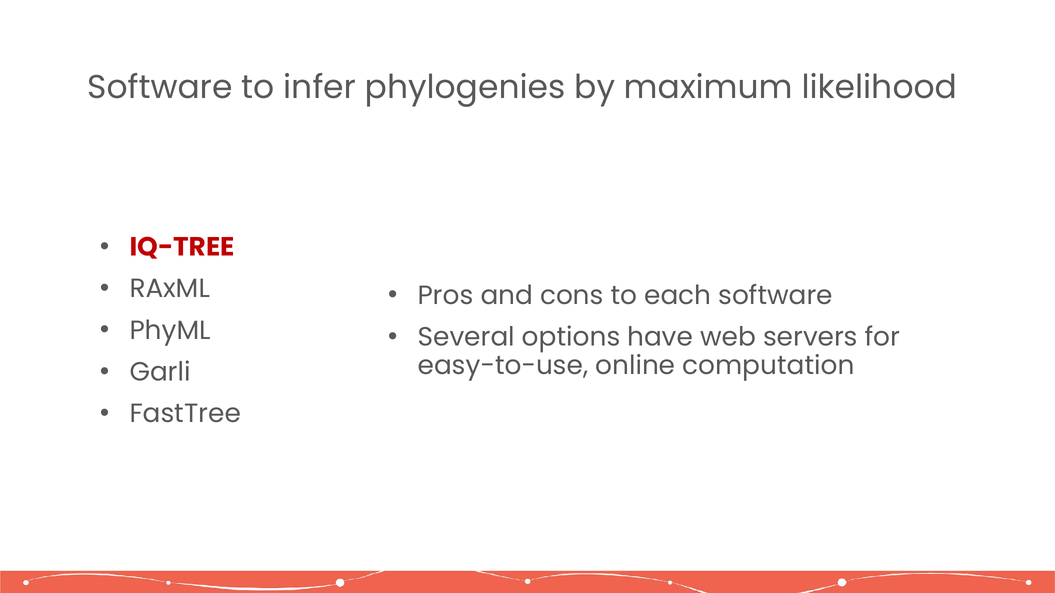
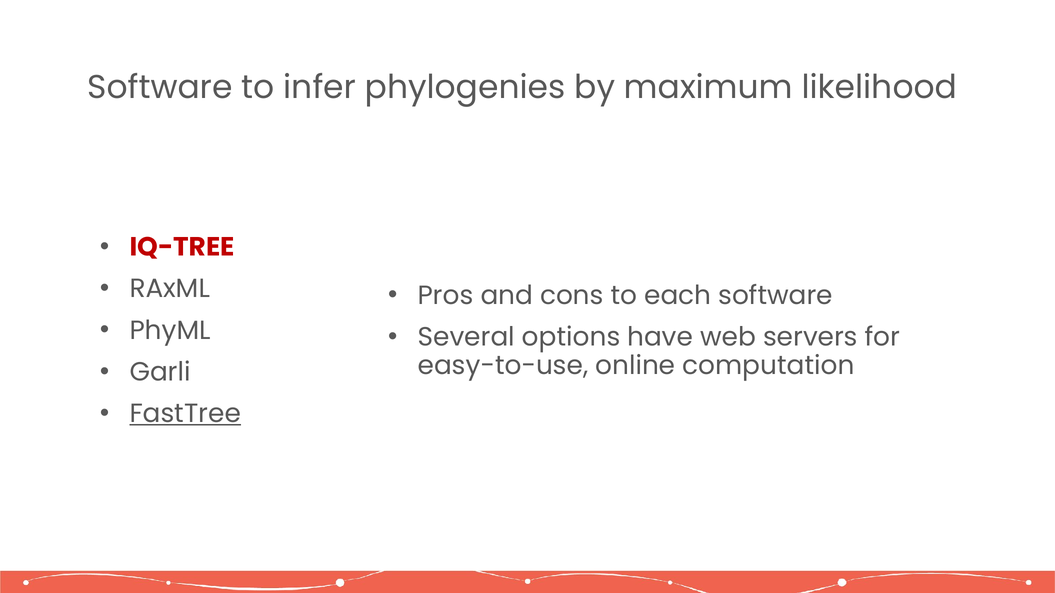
FastTree underline: none -> present (185, 414)
